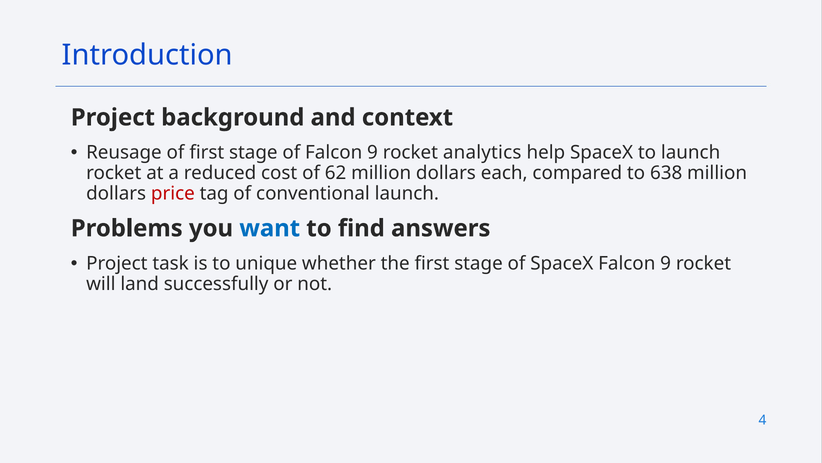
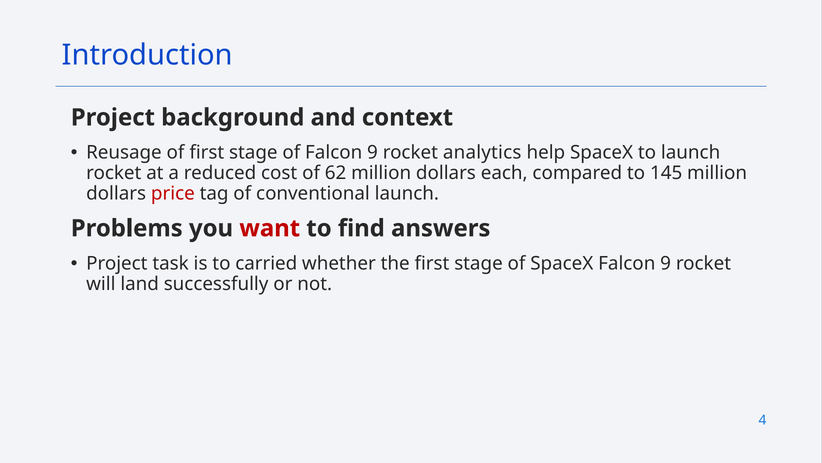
638: 638 -> 145 (666, 173)
want colour: blue -> red (270, 228)
unique: unique -> carried (266, 263)
